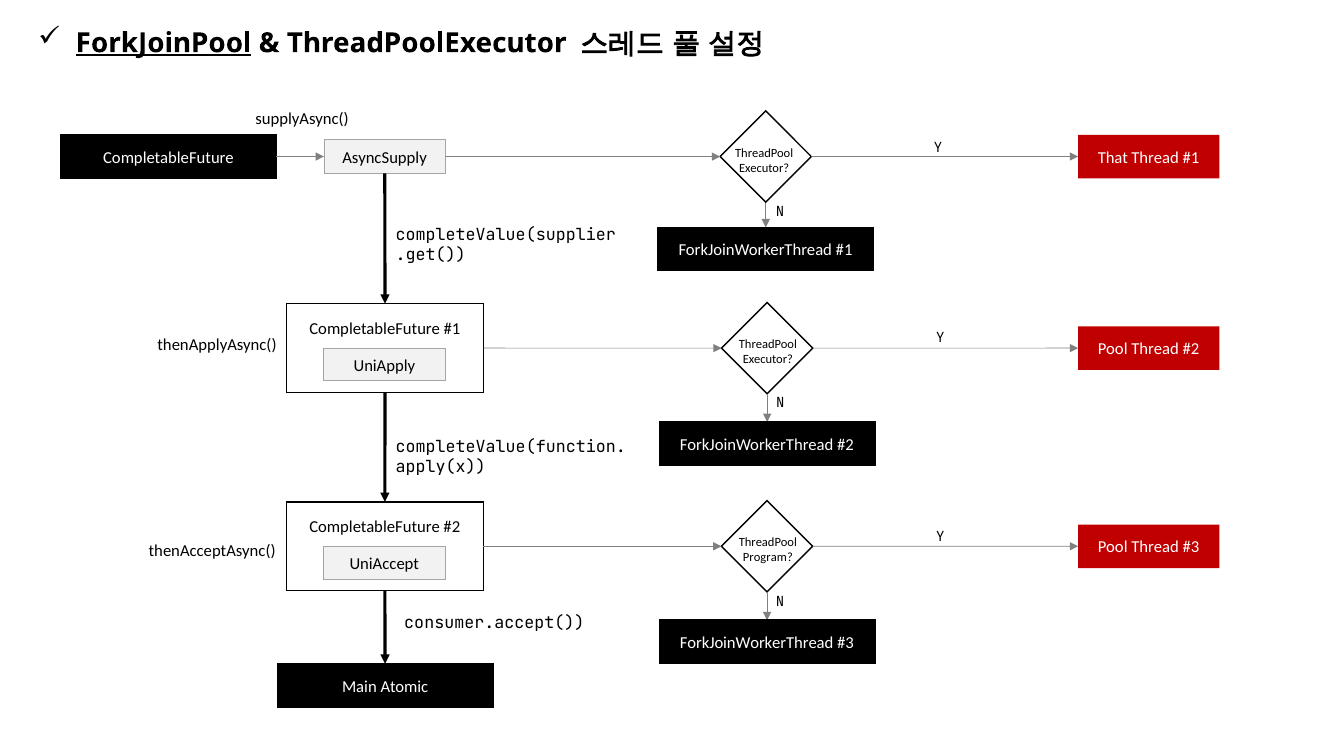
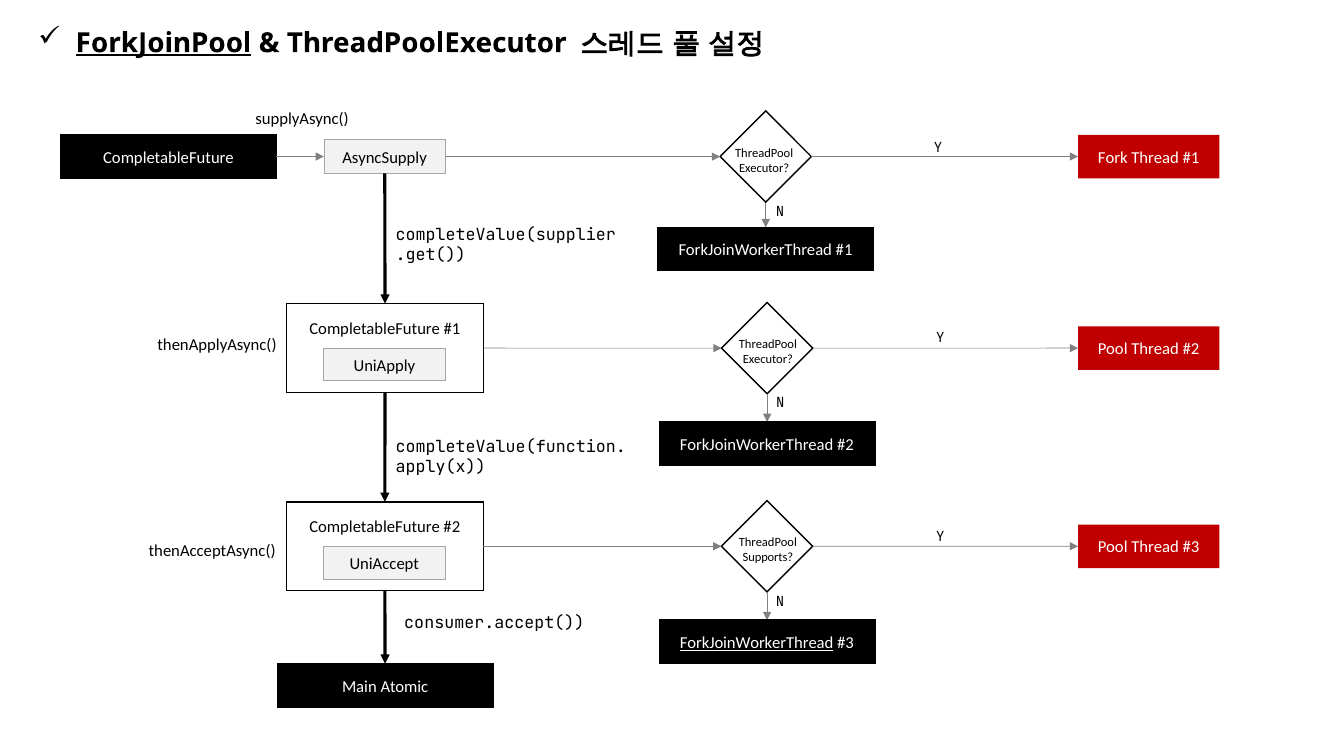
That: That -> Fork (1113, 158)
Program: Program -> Supports (768, 557)
ForkJoinWorkerThread underline: none -> present (757, 643)
